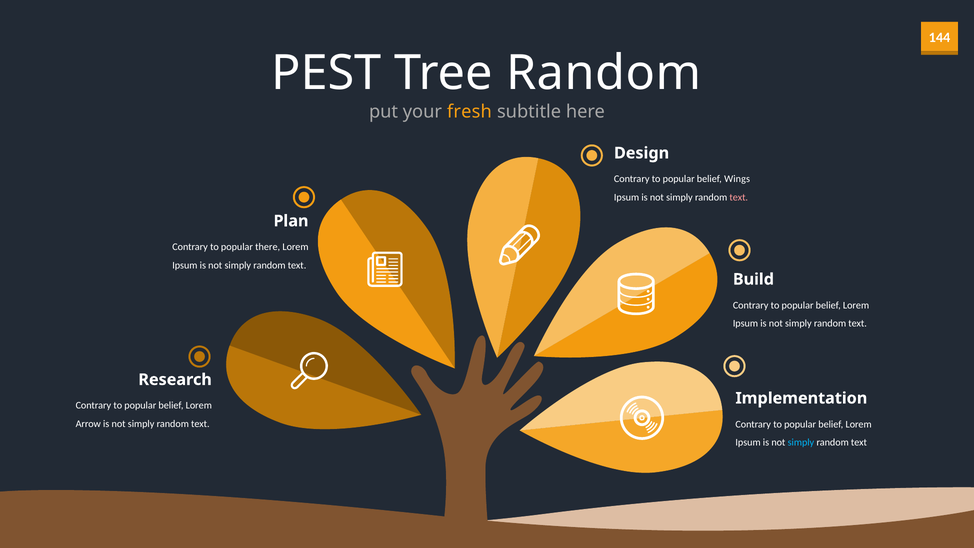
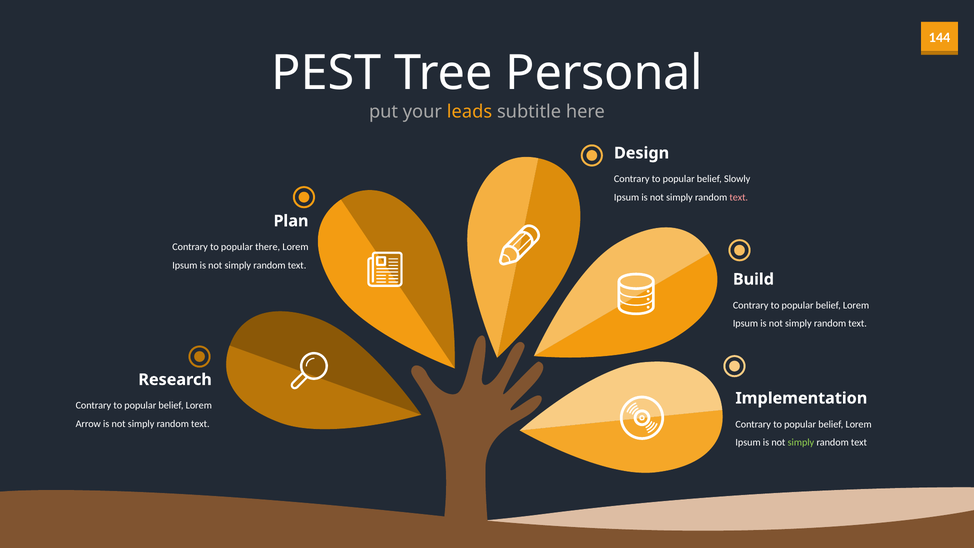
Tree Random: Random -> Personal (604, 73)
fresh: fresh -> leads (470, 112)
Wings: Wings -> Slowly (737, 179)
simply colour: light blue -> light green (801, 442)
